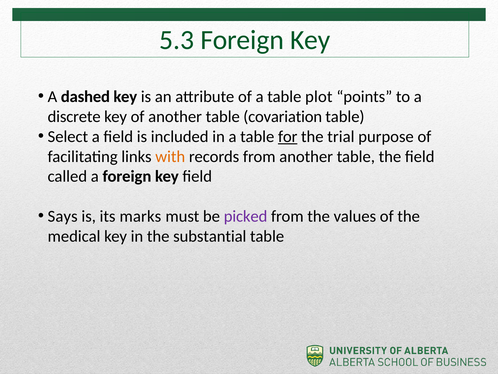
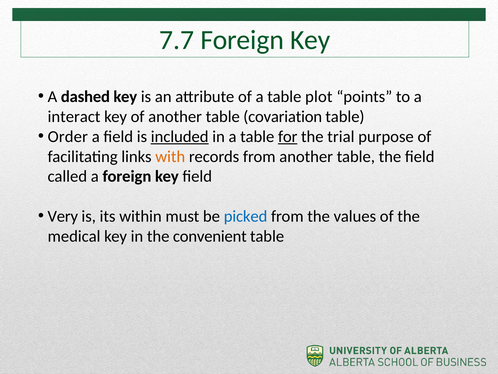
5.3: 5.3 -> 7.7 (177, 40)
discrete: discrete -> interact (74, 116)
Select: Select -> Order (68, 136)
included underline: none -> present (180, 136)
Says: Says -> Very (63, 216)
marks: marks -> within (140, 216)
picked colour: purple -> blue (246, 216)
substantial: substantial -> convenient (210, 236)
